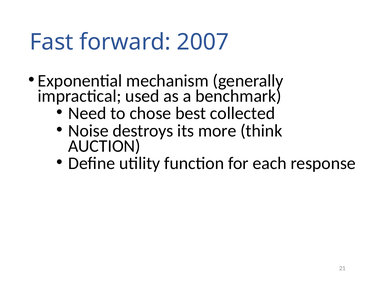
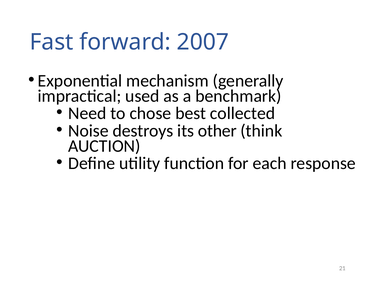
more: more -> other (217, 131)
